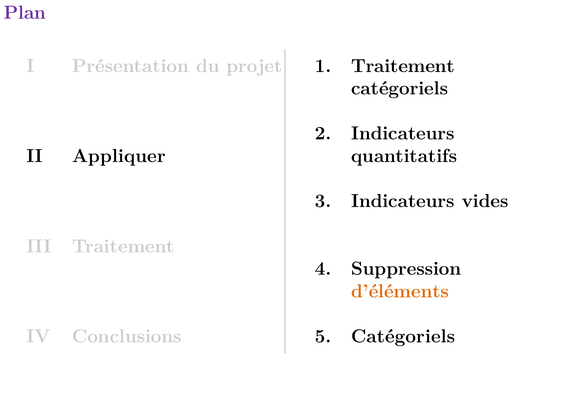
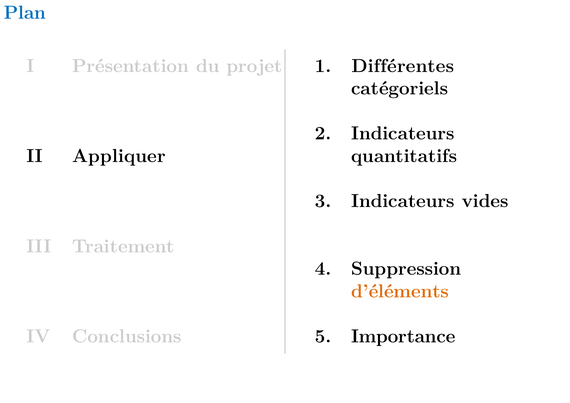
Plan colour: purple -> blue (25, 13)
Traitement: Traitement -> Différentes (403, 66)
Catégoriels: Catégoriels -> Importance (403, 336)
